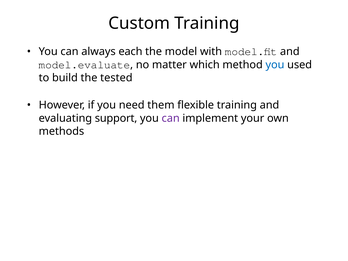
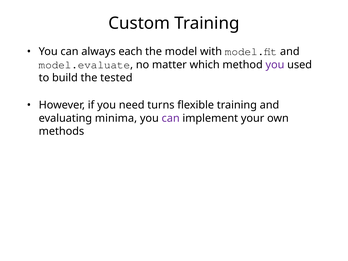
you colour: blue -> purple (275, 65)
them: them -> turns (161, 105)
support: support -> minima (116, 118)
